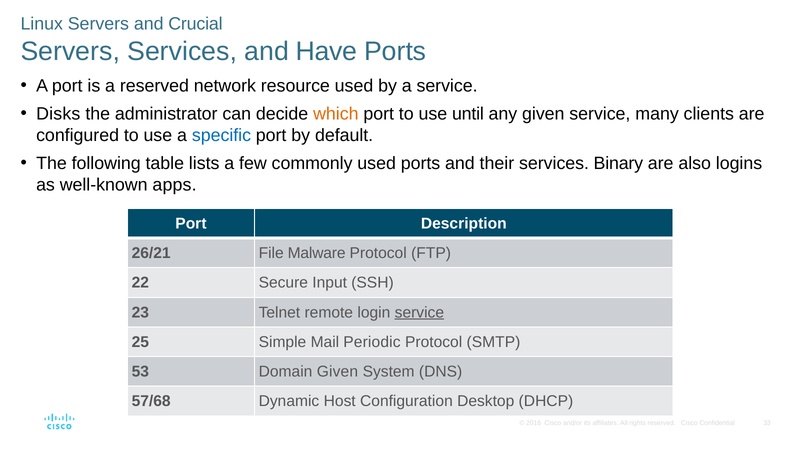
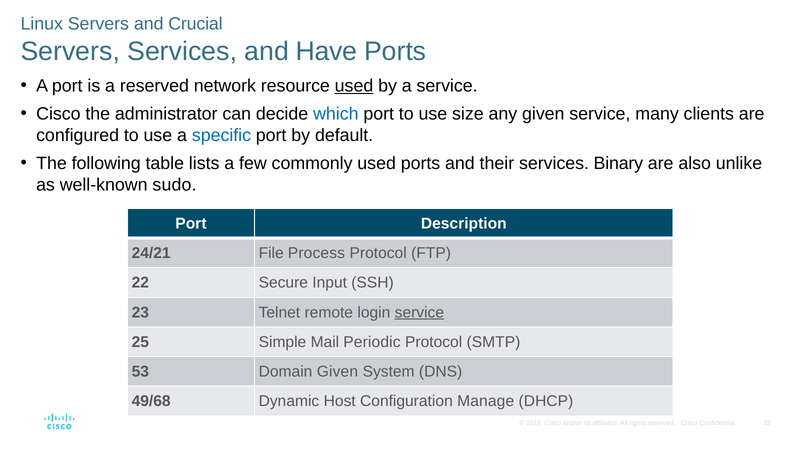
used underline: none -> present (354, 86)
Disks: Disks -> Cisco (58, 114)
which colour: orange -> blue (336, 114)
until: until -> size (468, 114)
logins: logins -> unlike (739, 163)
apps: apps -> sudo (175, 185)
26/21: 26/21 -> 24/21 (151, 253)
Malware: Malware -> Process (316, 253)
57/68: 57/68 -> 49/68 (151, 401)
Desktop: Desktop -> Manage (486, 401)
